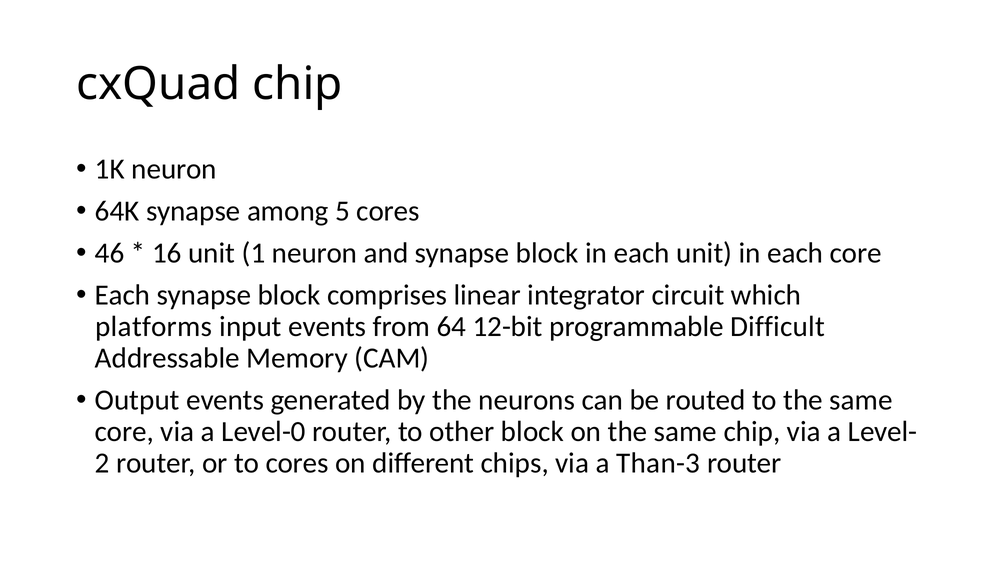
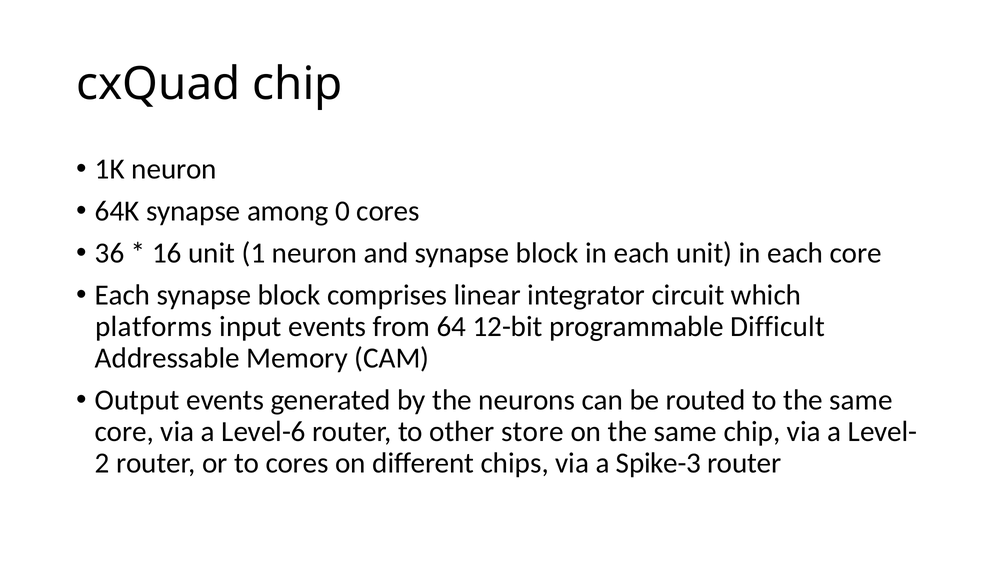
5: 5 -> 0 (342, 211)
46: 46 -> 36 (110, 253)
Level-0: Level-0 -> Level-6 (264, 431)
other block: block -> store (532, 431)
Than-3: Than-3 -> Spike-3 (658, 463)
